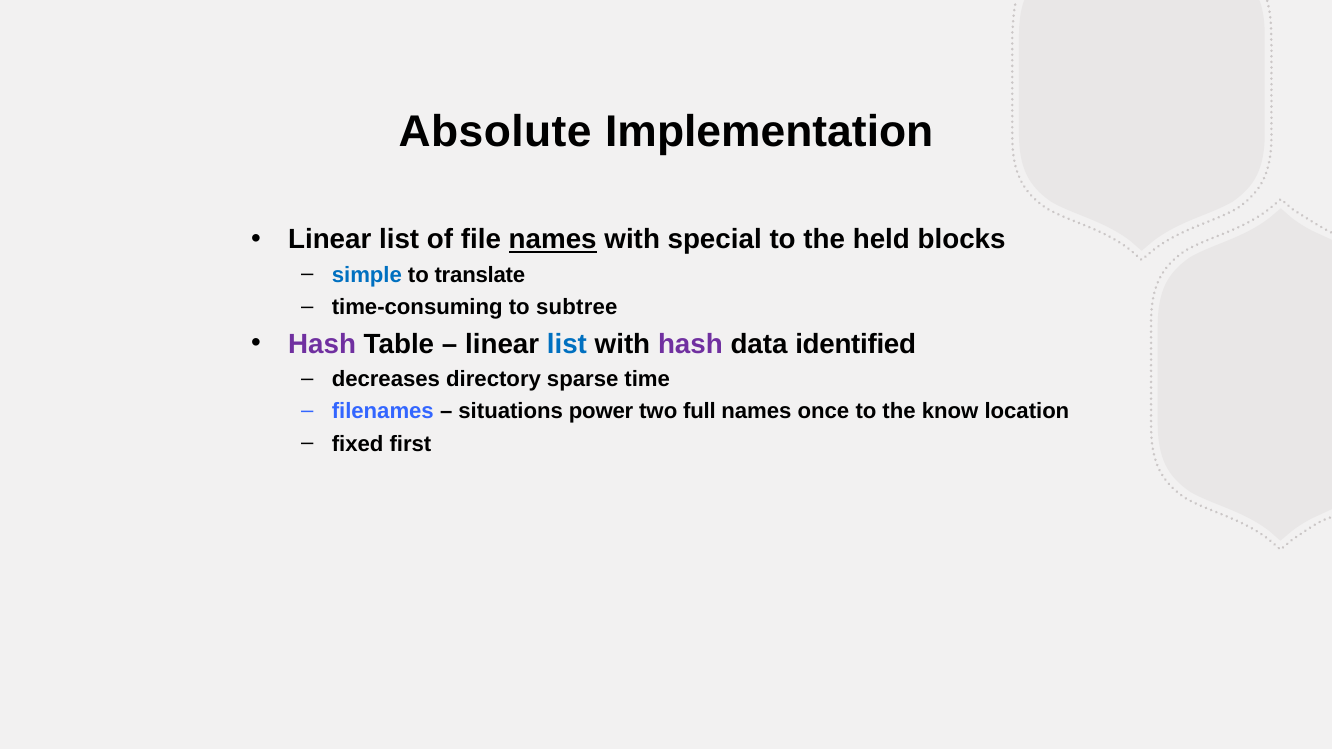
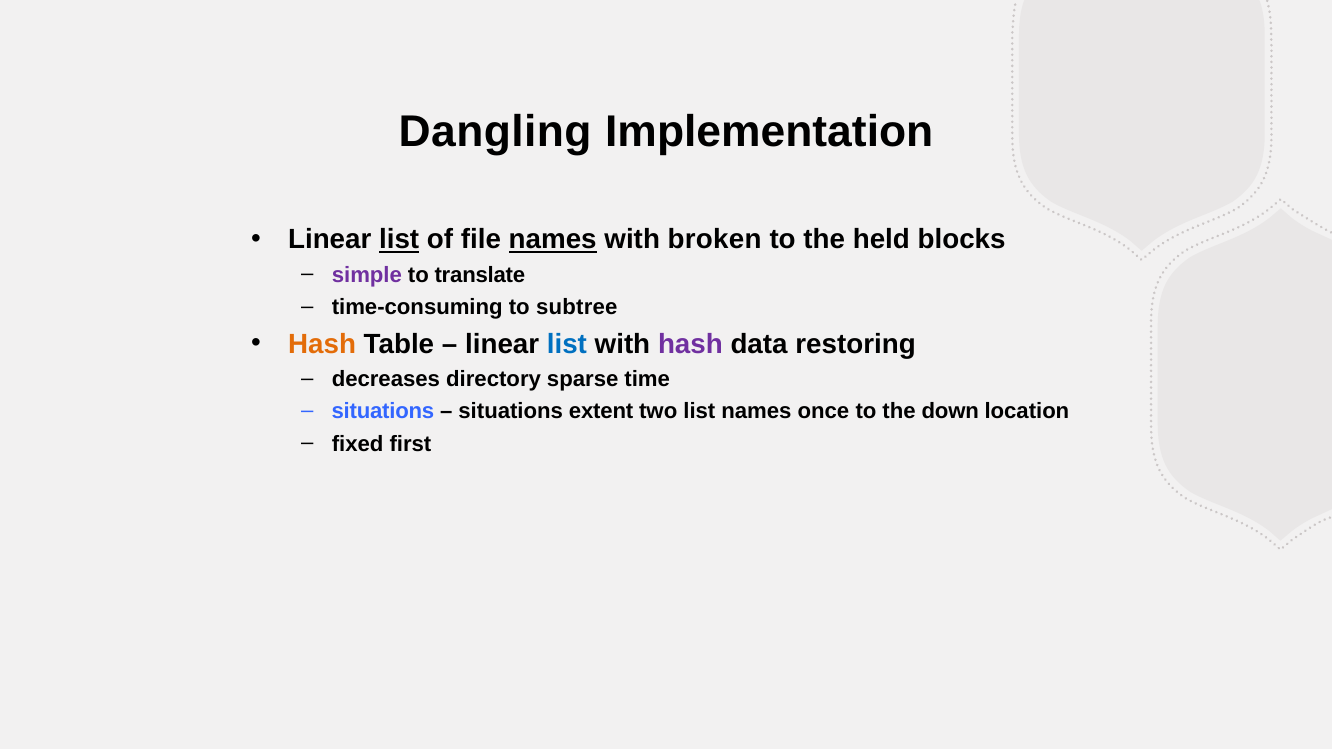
Absolute: Absolute -> Dangling (495, 132)
list underline: none -> present (399, 240)
special: special -> broken (715, 240)
simple colour: blue -> purple (367, 275)
Hash colour: purple -> orange (322, 344)
identified: identified -> restoring (856, 344)
filenames: filenames -> situations (383, 412)
power: power -> extent (601, 412)
two full: full -> list (699, 412)
know: know -> down (950, 412)
